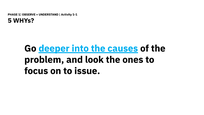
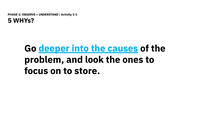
issue: issue -> store (87, 71)
